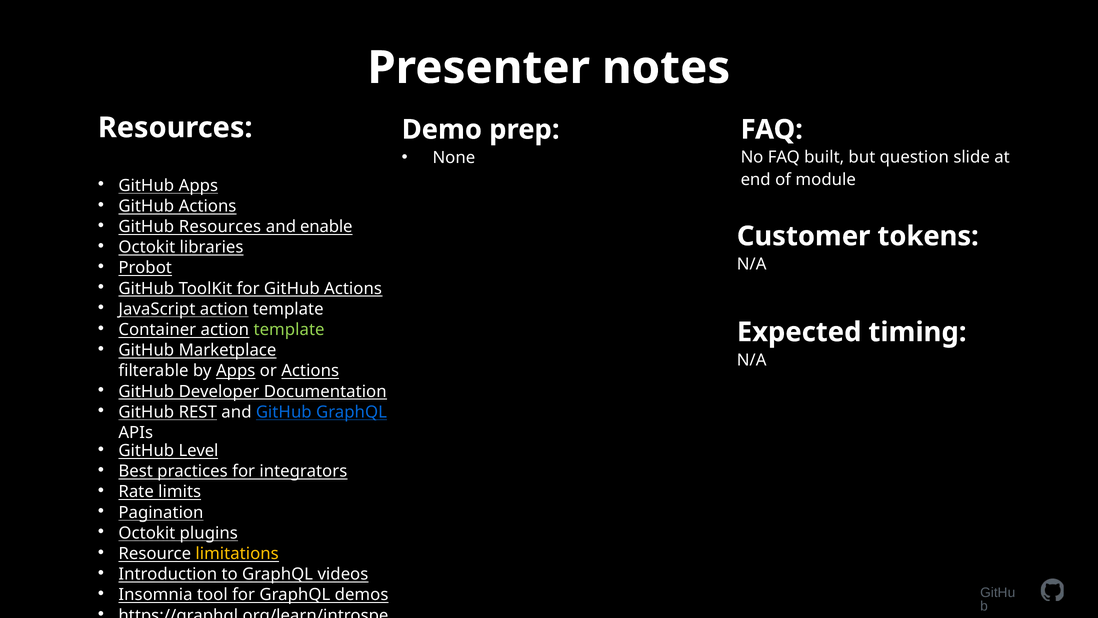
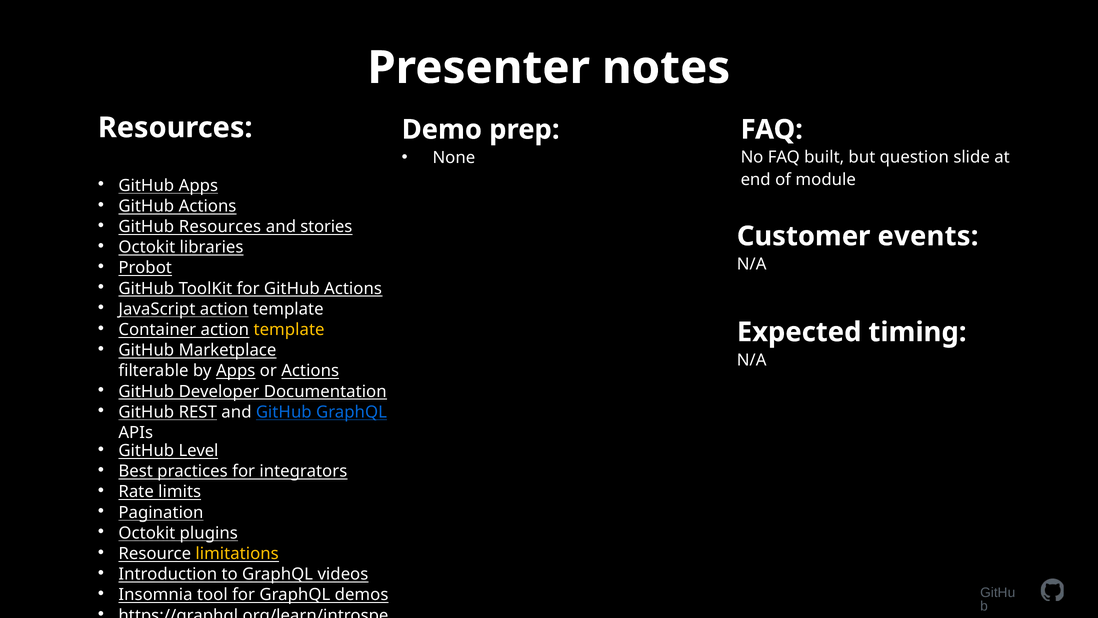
enable: enable -> stories (326, 227)
tokens: tokens -> events (928, 236)
template colour: light green -> yellow (289, 330)
